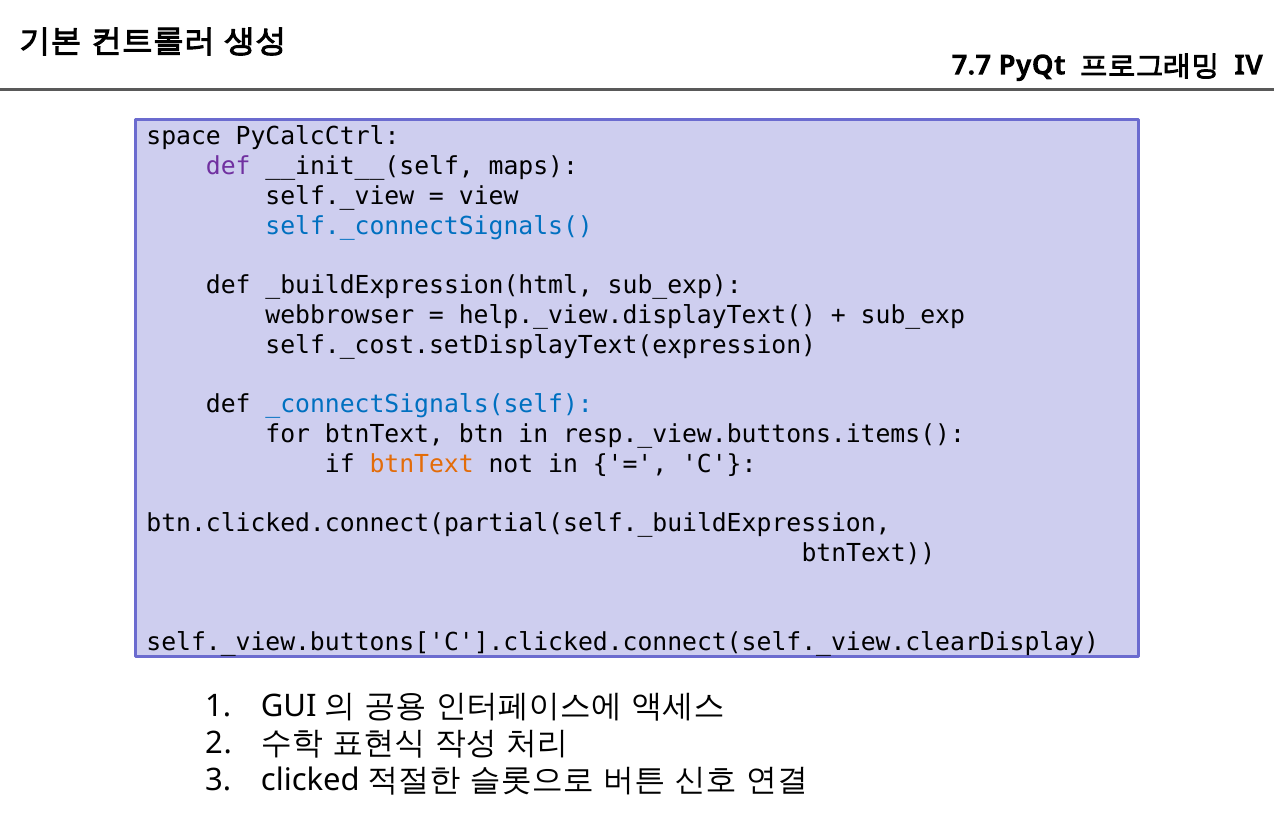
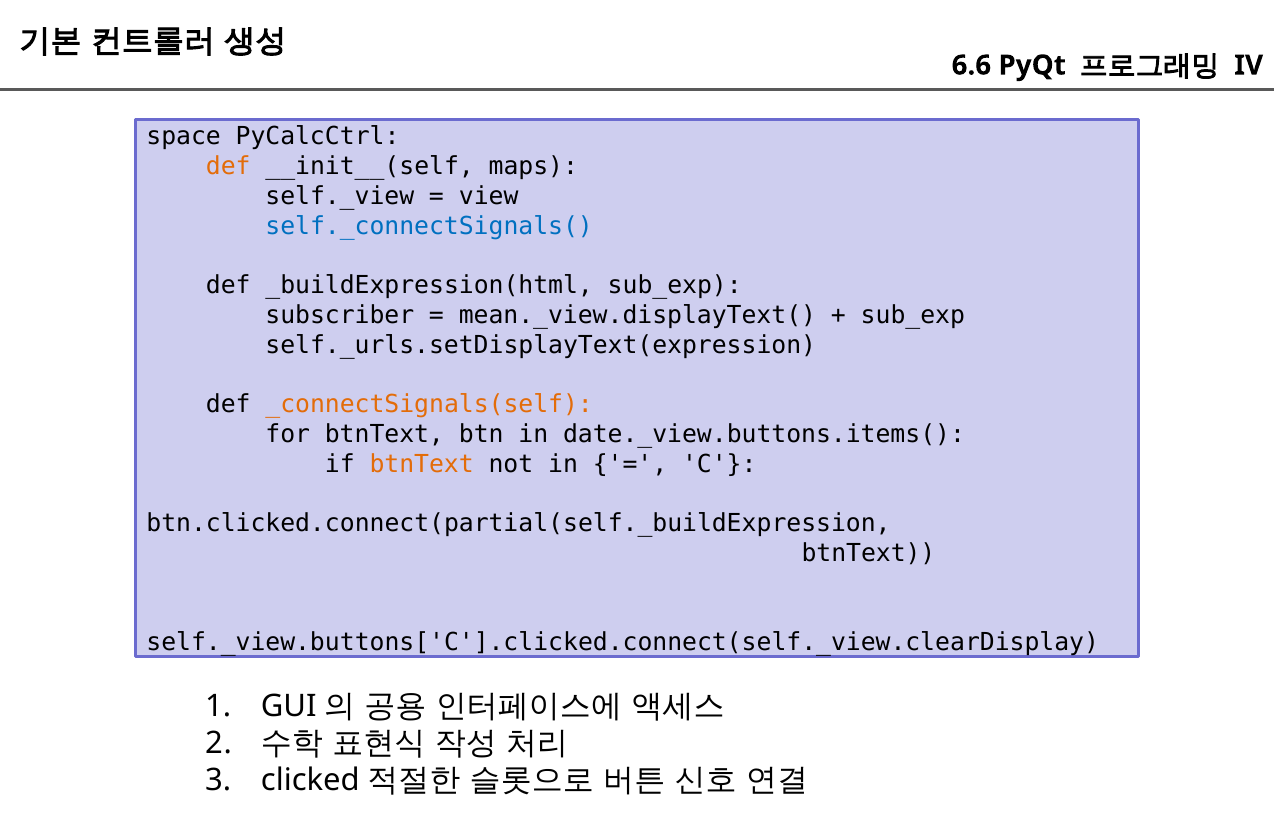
7.7: 7.7 -> 6.6 (971, 65)
def colour: purple -> orange (228, 167)
webbrowser: webbrowser -> subscriber (340, 315)
help._view.displayText(: help._view.displayText( -> mean._view.displayText( (637, 315)
self._cost.setDisplayText(expression: self._cost.setDisplayText(expression -> self._urls.setDisplayText(expression (541, 345)
_connectSignals(self colour: blue -> orange (429, 404)
resp._view.buttons.items(: resp._view.buttons.items( -> date._view.buttons.items( (764, 434)
